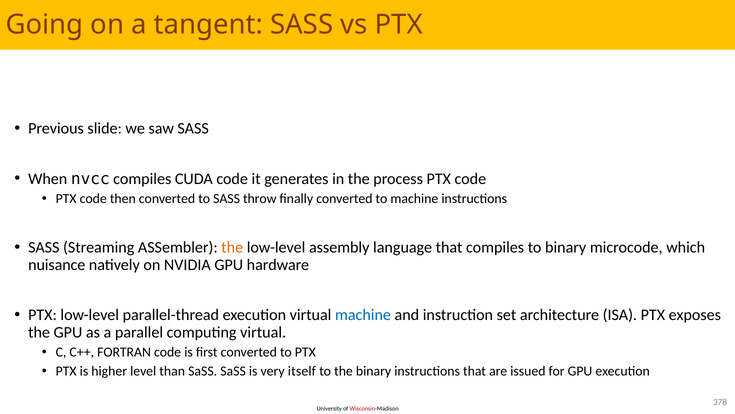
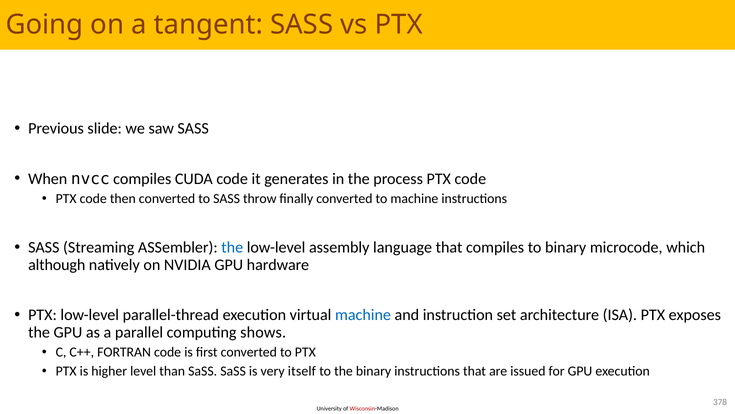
the colour: orange -> blue (232, 247)
nuisance: nuisance -> although (57, 265)
computing virtual: virtual -> shows (263, 332)
